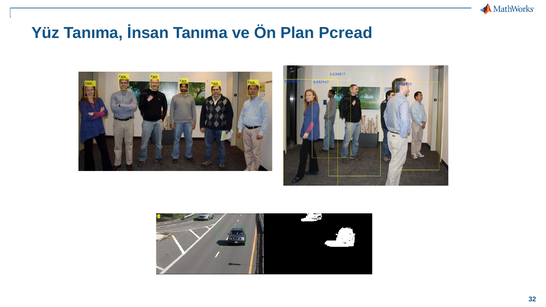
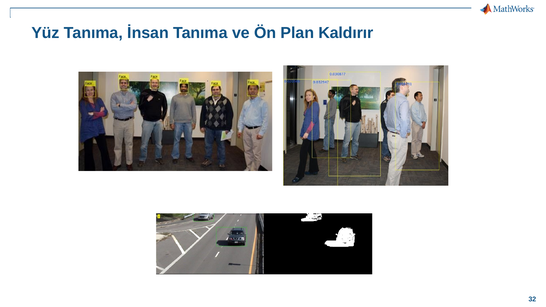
Pcread: Pcread -> Kaldırır (346, 33)
